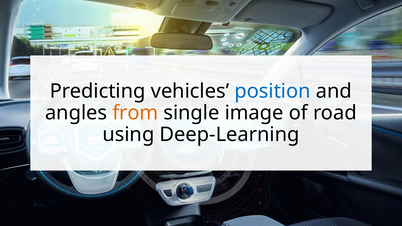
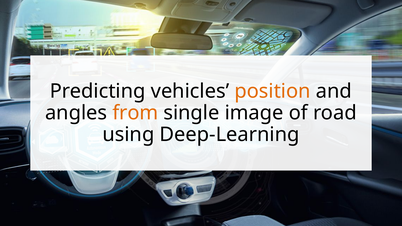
position colour: blue -> orange (273, 91)
